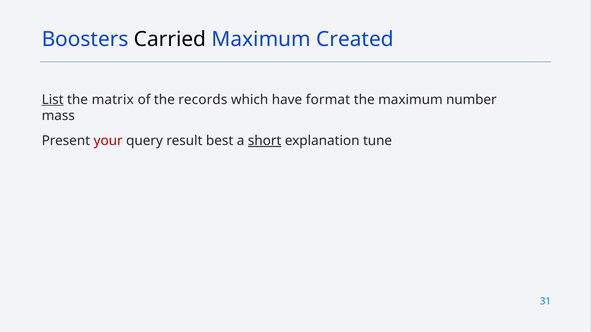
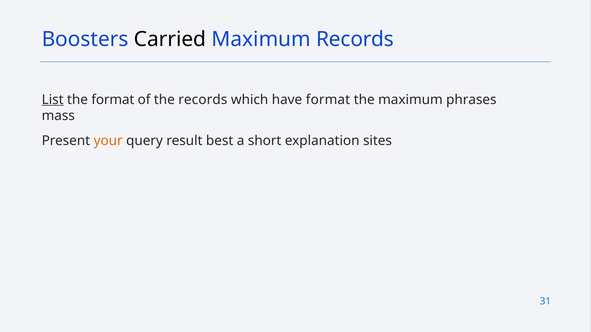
Maximum Created: Created -> Records (355, 39)
the matrix: matrix -> format (113, 100)
number: number -> phrases (471, 100)
your colour: red -> orange (108, 141)
short underline: present -> none (265, 141)
tune: tune -> sites (377, 141)
